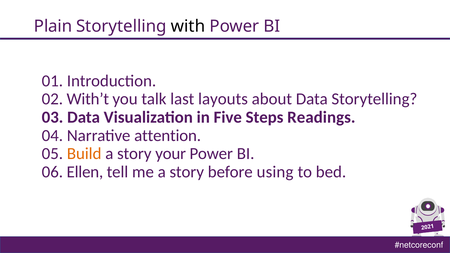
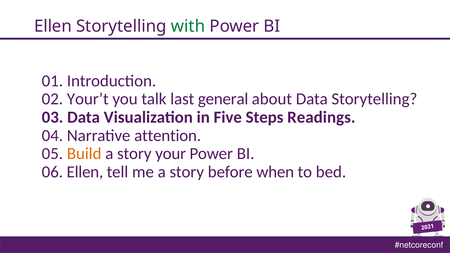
Plain: Plain -> Ellen (53, 26)
with colour: black -> green (188, 26)
With’t: With’t -> Your’t (88, 99)
layouts: layouts -> general (223, 99)
using: using -> when (275, 172)
